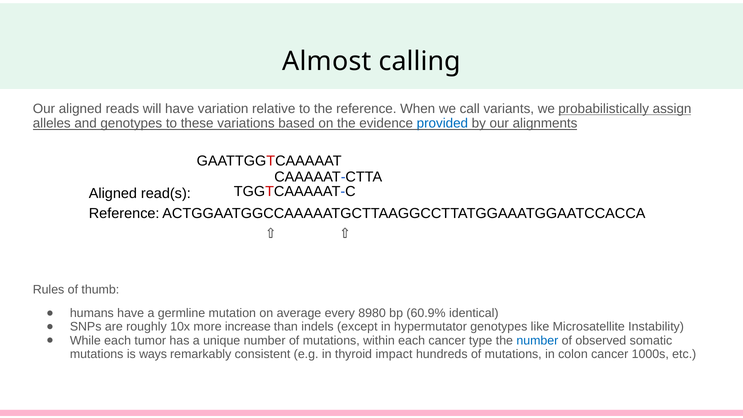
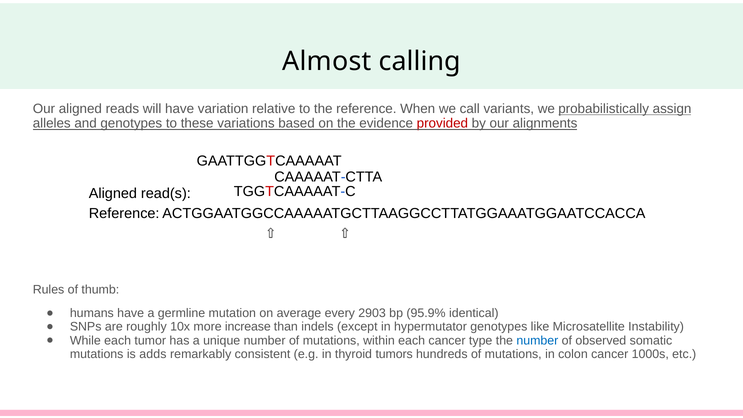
provided colour: blue -> red (442, 124)
8980: 8980 -> 2903 (372, 313)
60.9%: 60.9% -> 95.9% (426, 313)
ways: ways -> adds (153, 354)
impact: impact -> tumors (394, 354)
